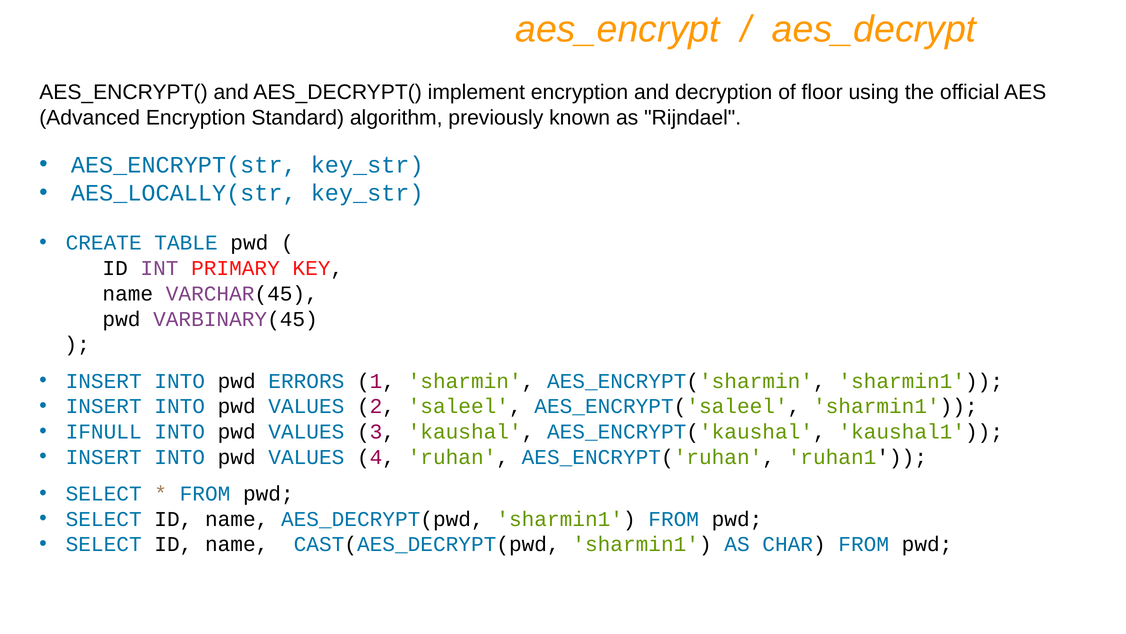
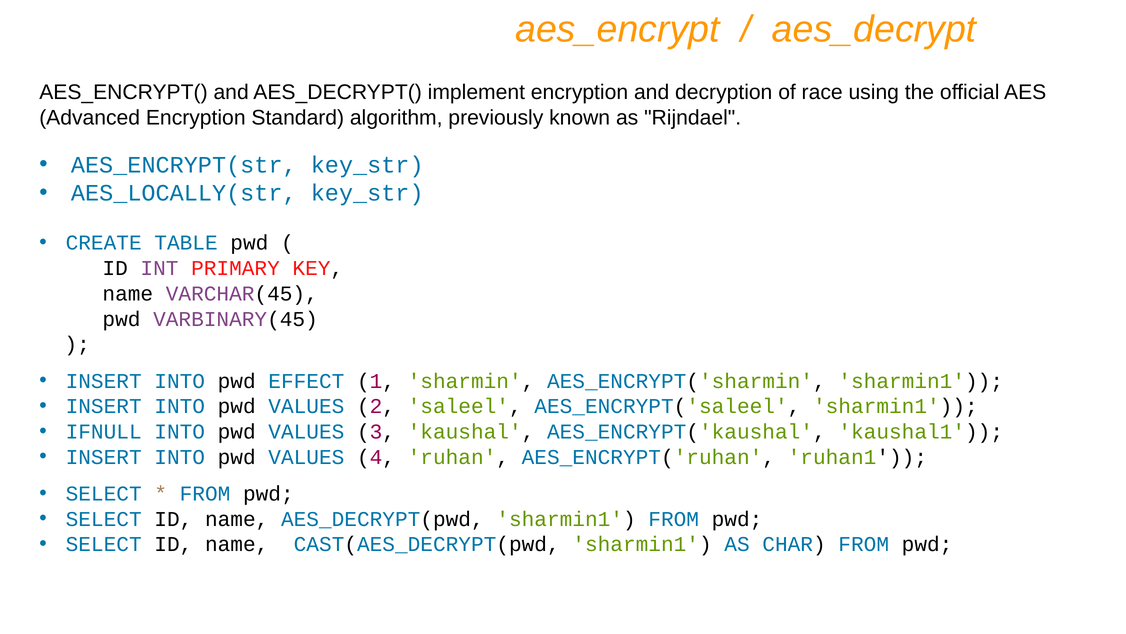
floor: floor -> race (822, 92)
ERRORS: ERRORS -> EFFECT (306, 381)
